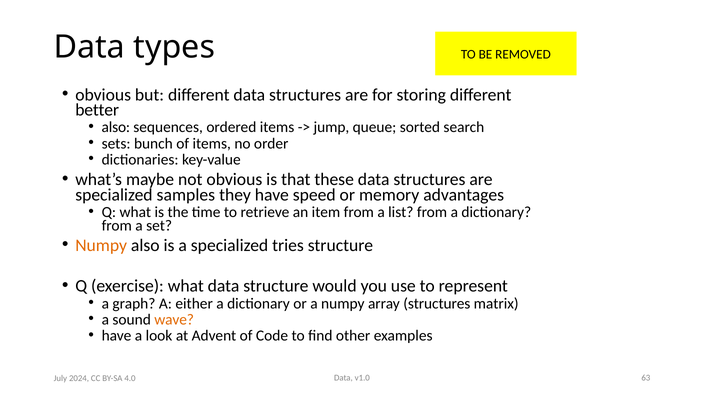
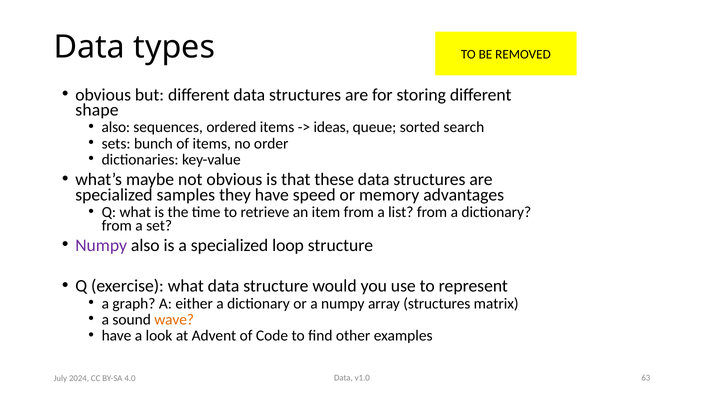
better: better -> shape (97, 110)
jump: jump -> ideas (331, 127)
Numpy colour: orange -> purple (101, 245)
tries: tries -> loop (288, 245)
